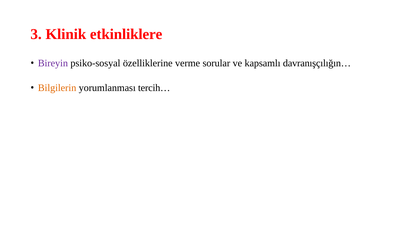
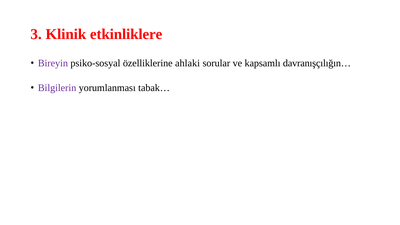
verme: verme -> ahlaki (188, 63)
Bilgilerin colour: orange -> purple (57, 88)
tercih…: tercih… -> tabak… (154, 88)
